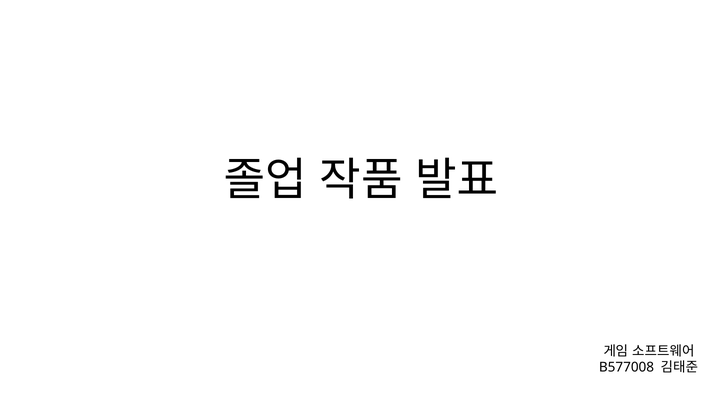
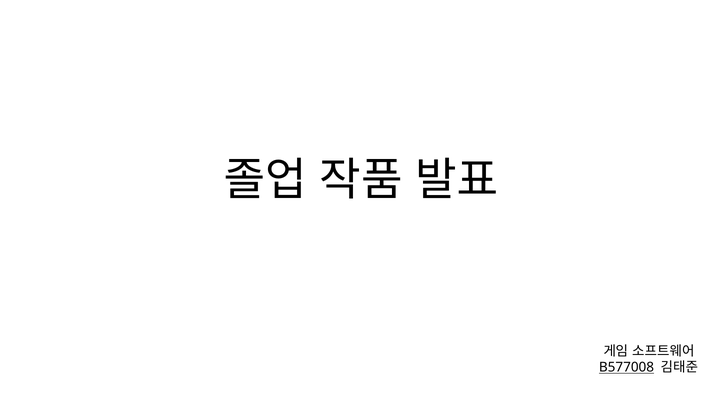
B577008 underline: none -> present (627, 368)
